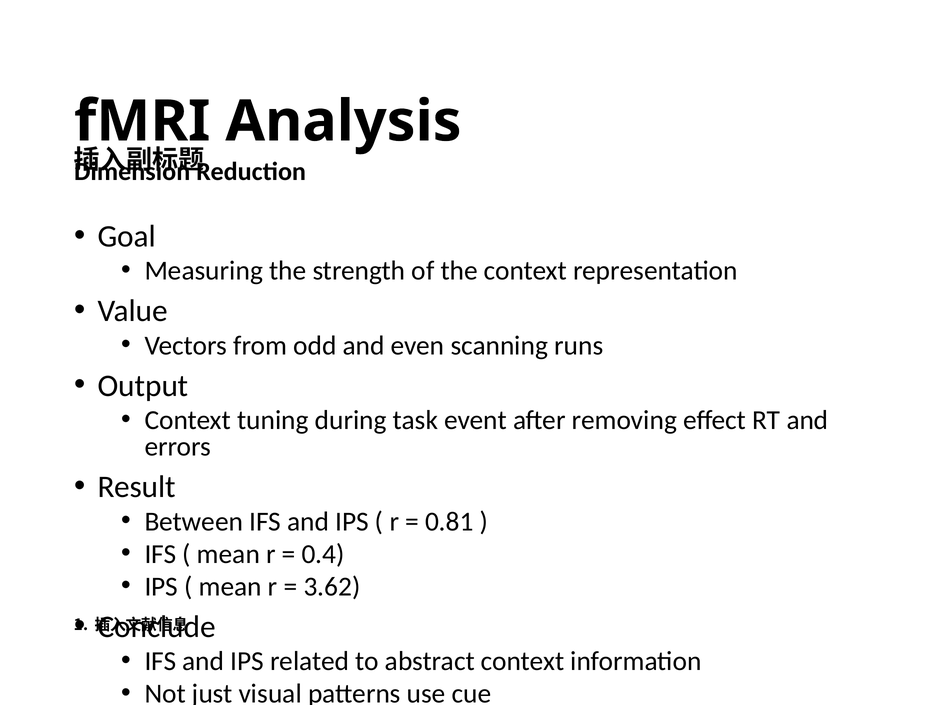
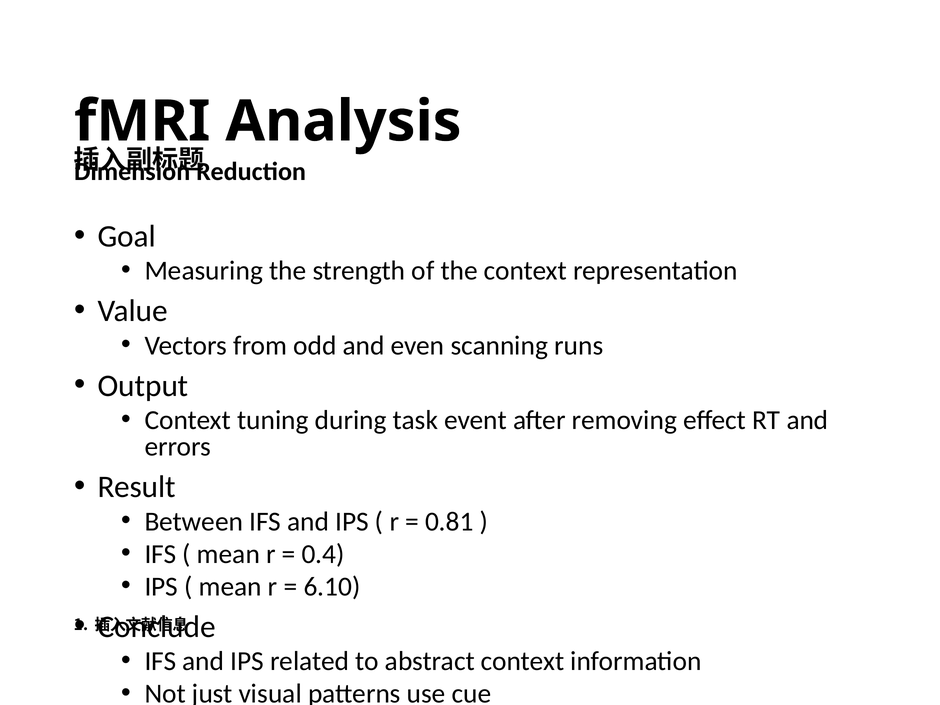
3.62: 3.62 -> 6.10 (332, 587)
